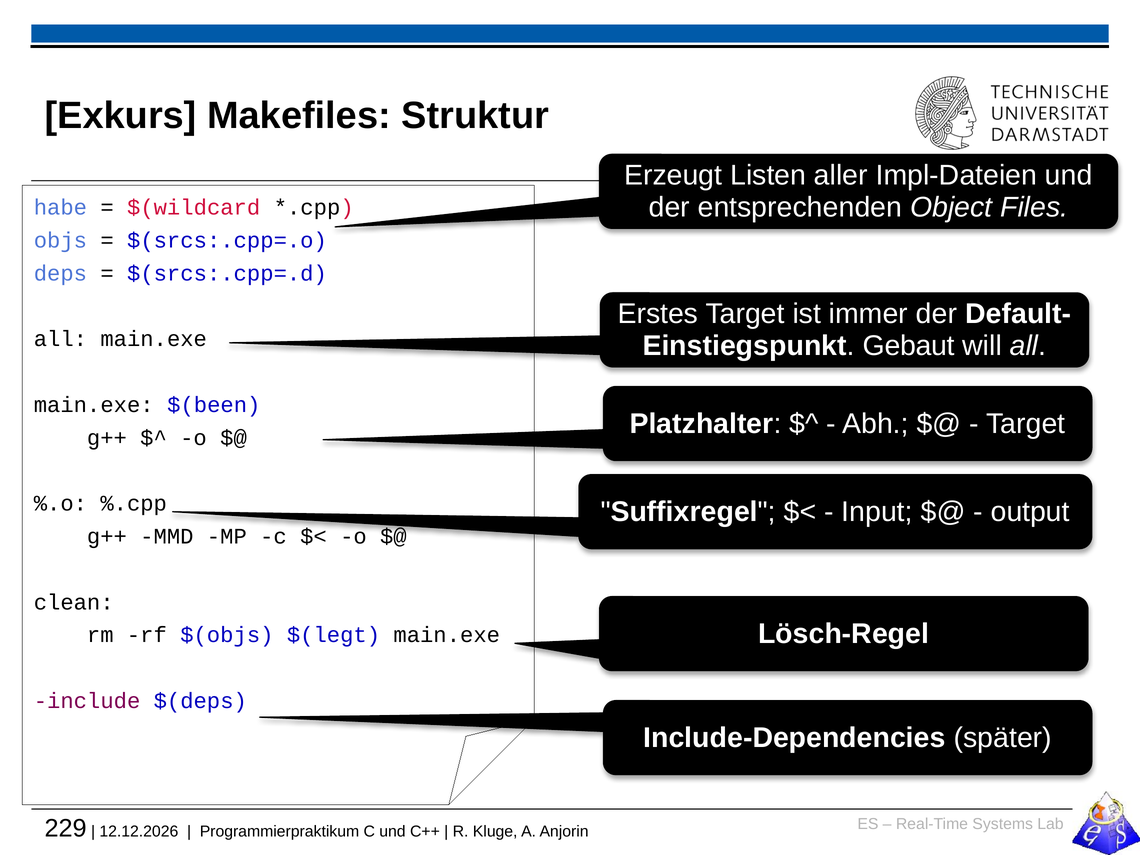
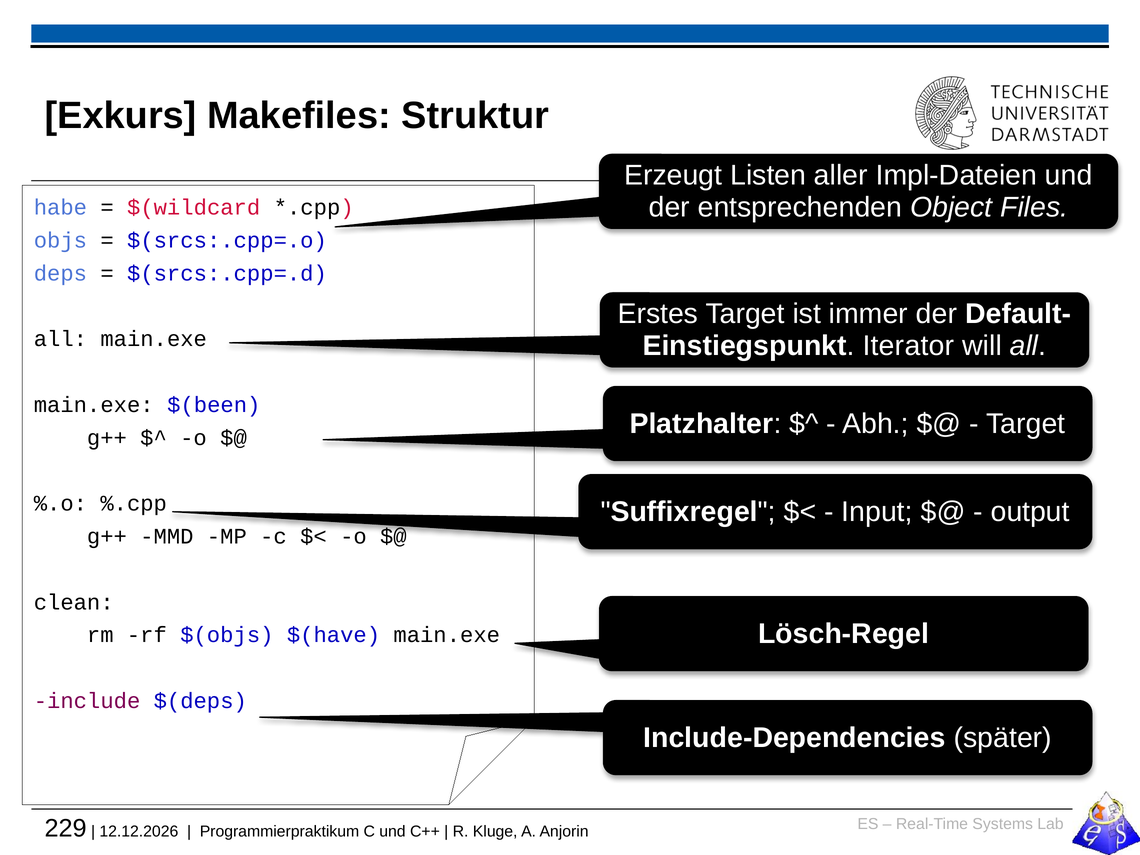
Gebaut: Gebaut -> Iterator (908, 346)
$(legt: $(legt -> $(have (333, 635)
